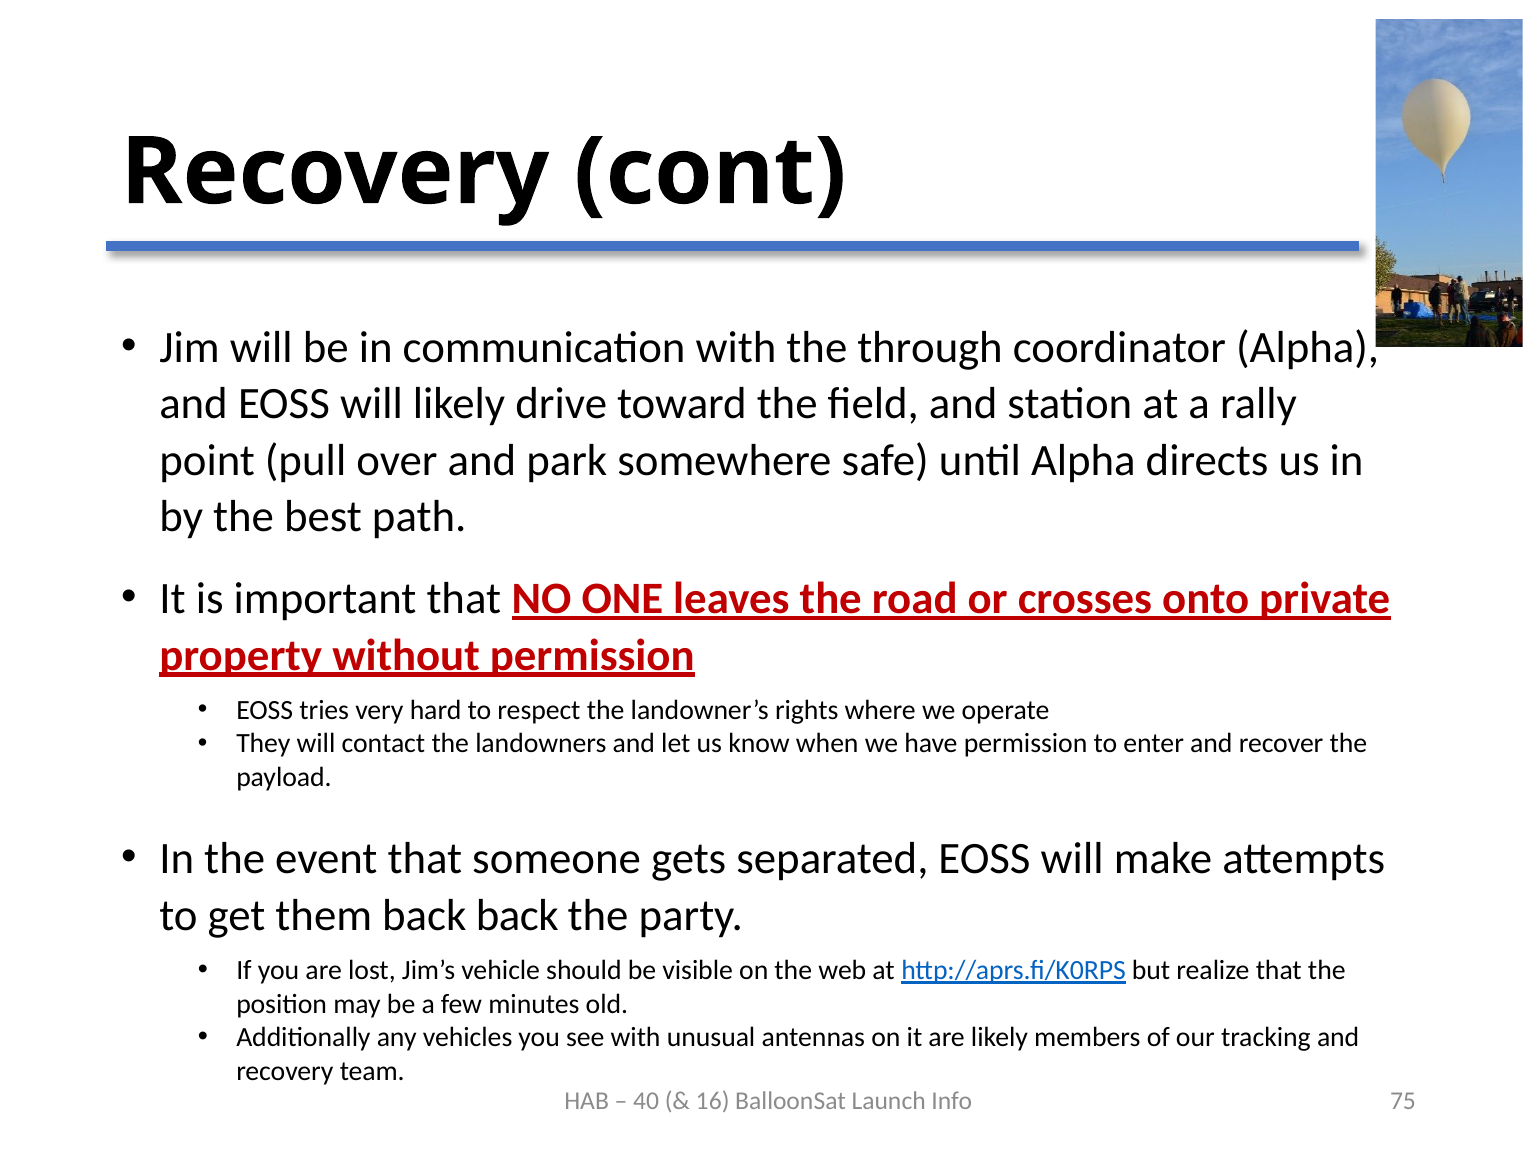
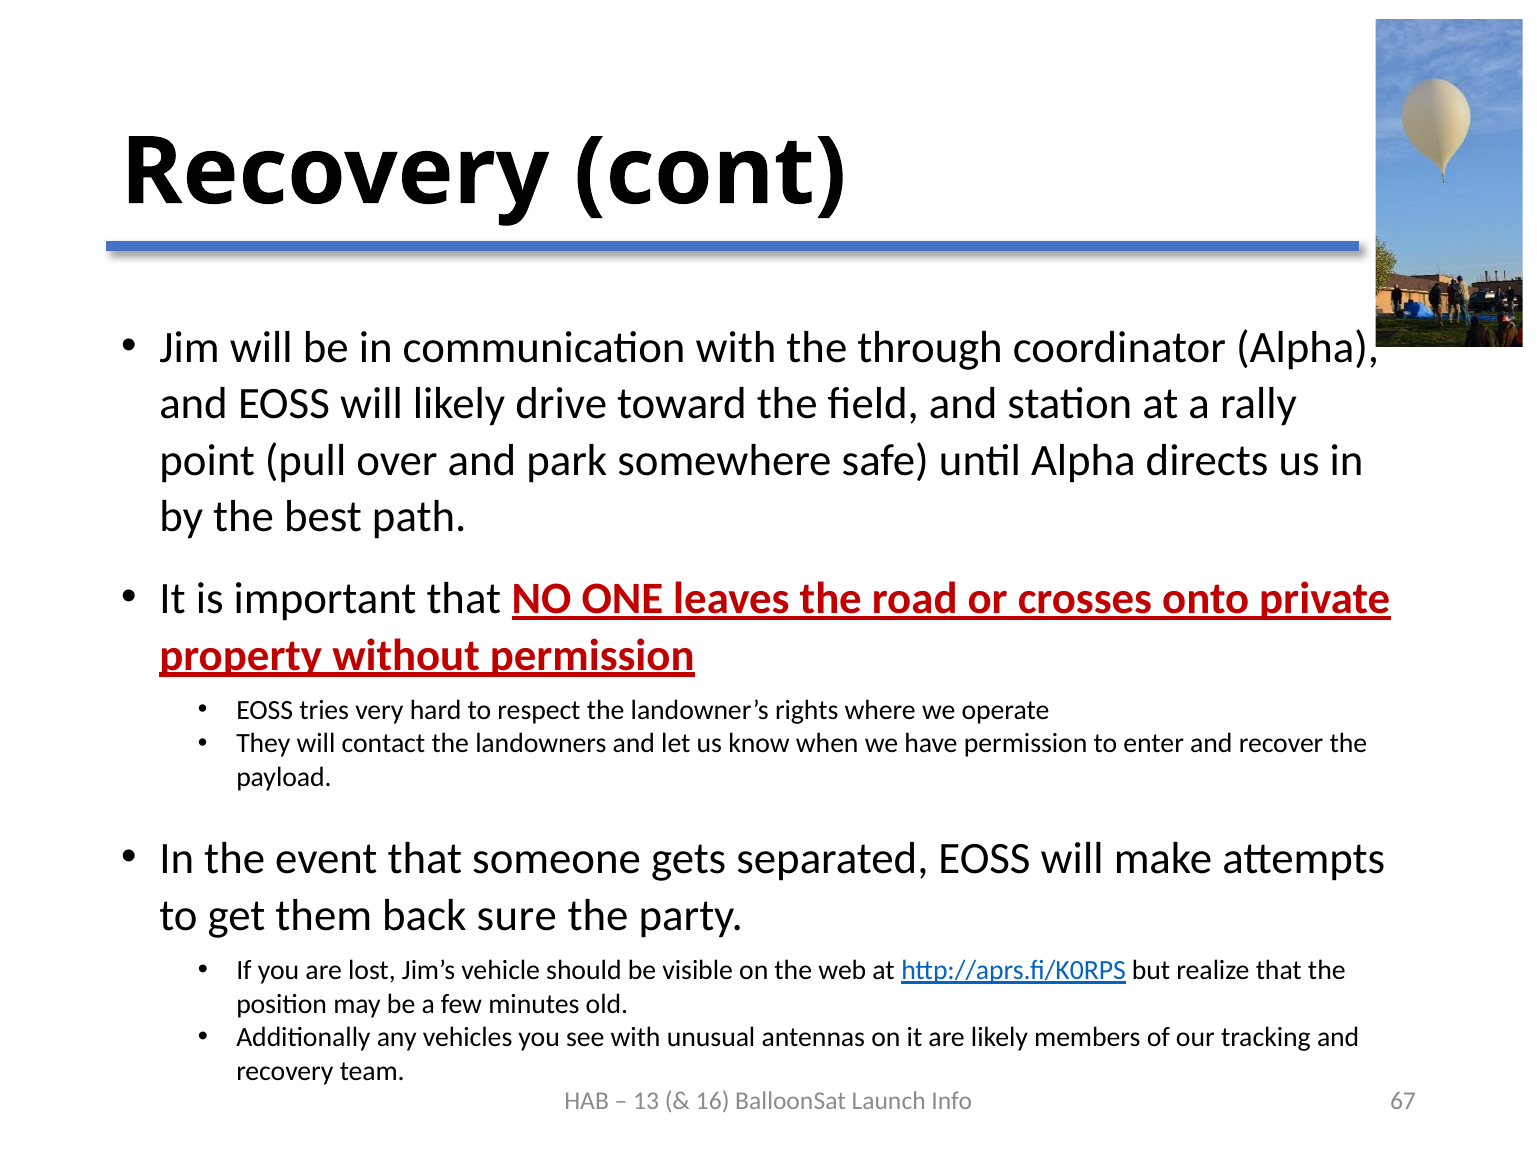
back back: back -> sure (517, 915)
40: 40 -> 13 (646, 1101)
75: 75 -> 67 (1403, 1101)
